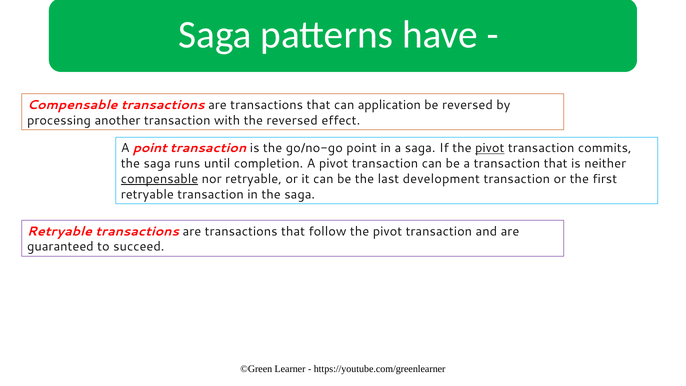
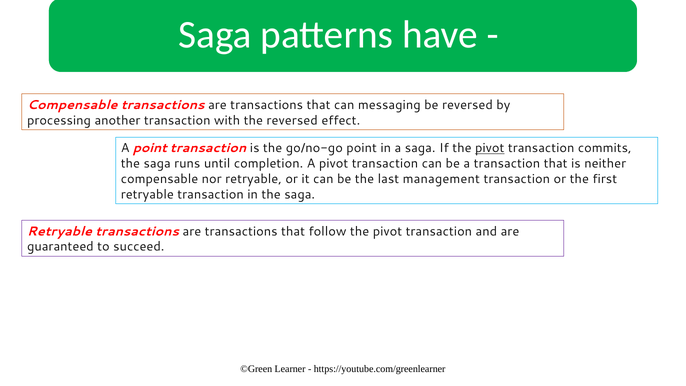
application: application -> messaging (389, 105)
compensable underline: present -> none (160, 179)
development: development -> management (441, 179)
